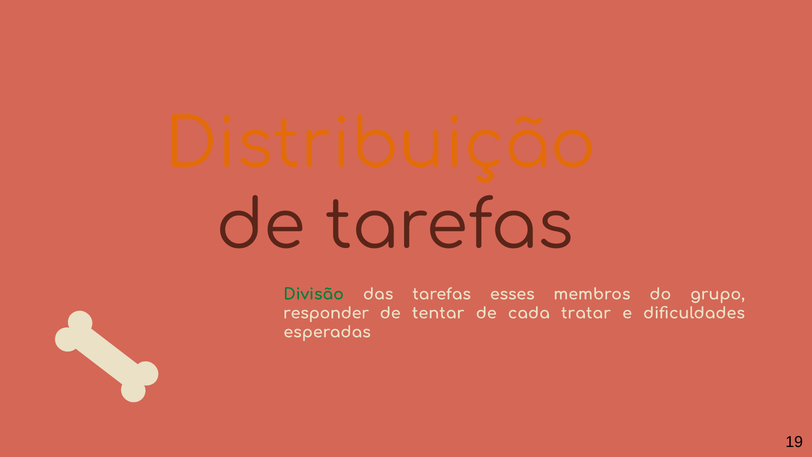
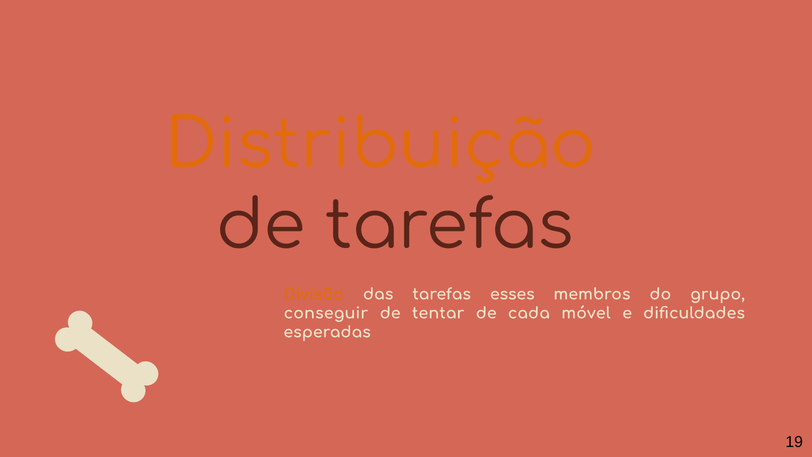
Divisão colour: green -> orange (314, 294)
responder: responder -> conseguir (326, 313)
tratar: tratar -> móvel (586, 313)
